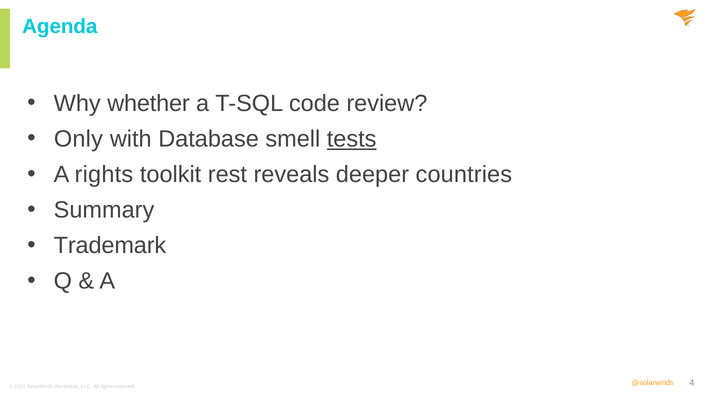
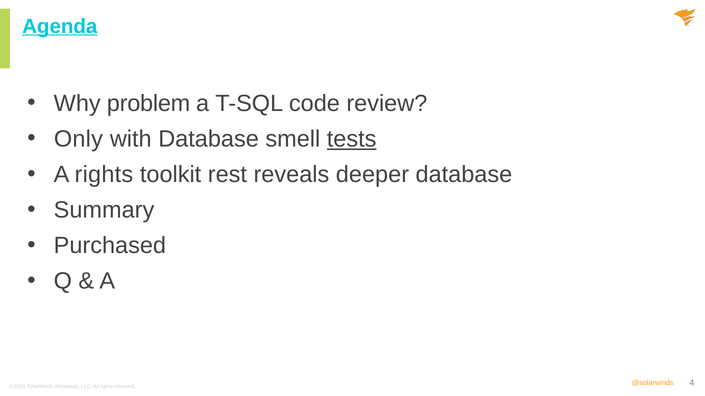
Agenda underline: none -> present (60, 26)
whether: whether -> problem (149, 104)
deeper countries: countries -> database (464, 175)
Trademark: Trademark -> Purchased (110, 246)
